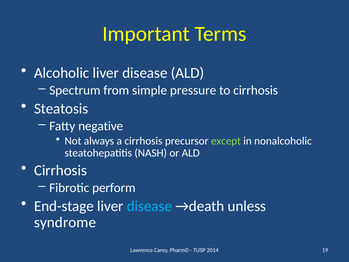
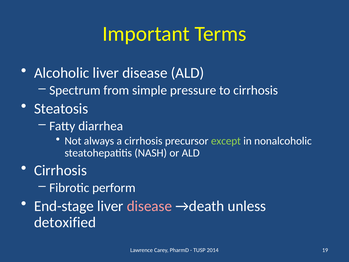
negative: negative -> diarrhea (101, 126)
disease colour: light blue -> pink (149, 206)
syndrome: syndrome -> detoxified (65, 222)
